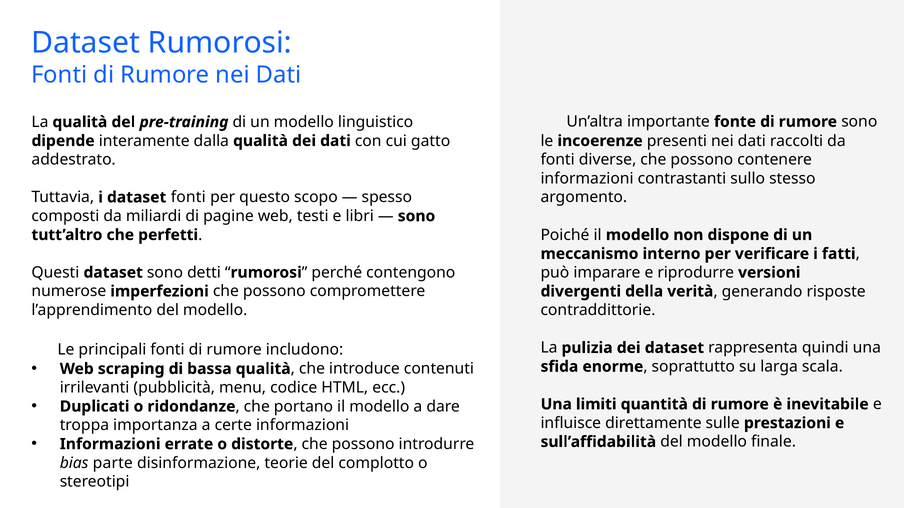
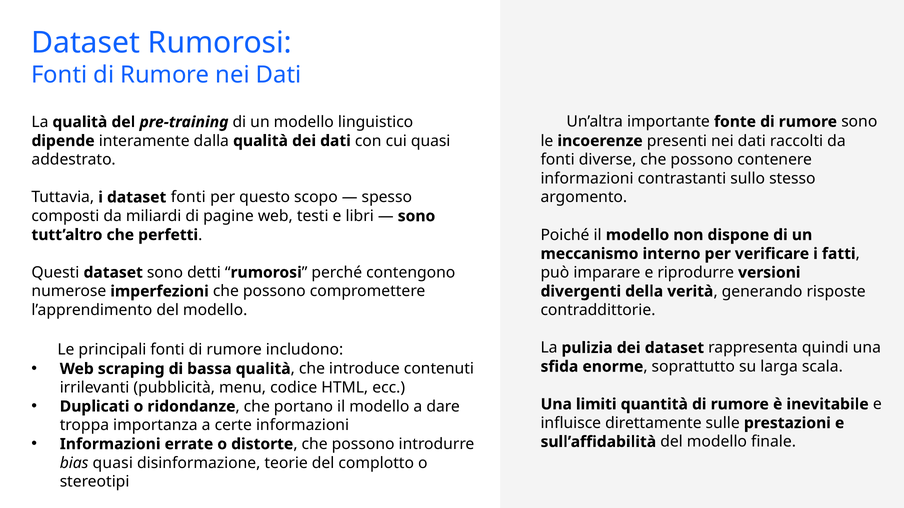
cui gatto: gatto -> quasi (431, 141)
bias parte: parte -> quasi (113, 463)
